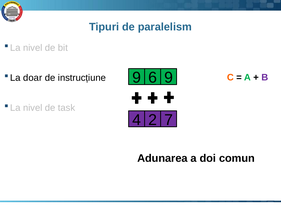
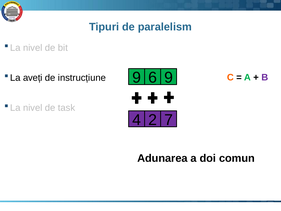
doar: doar -> aveți (33, 78)
